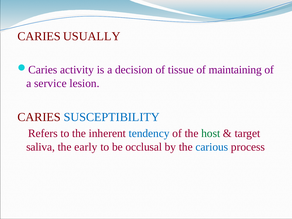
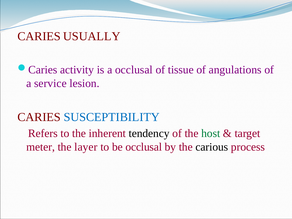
a decision: decision -> occlusal (134, 70)
maintaining: maintaining -> angulations (235, 70)
tendency colour: blue -> black (149, 133)
saliva: saliva -> meter (41, 147)
early: early -> layer (86, 147)
carious colour: blue -> black (212, 147)
